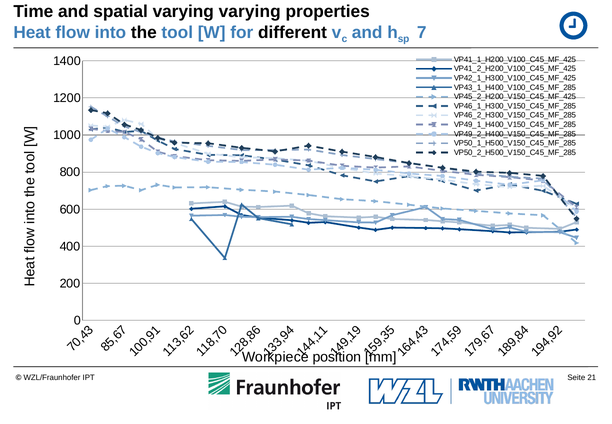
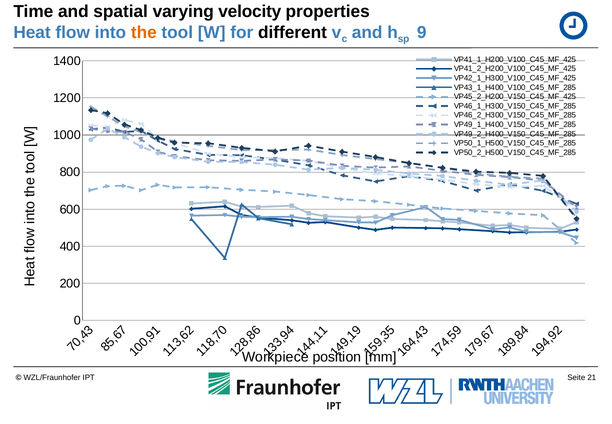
varying varying: varying -> velocity (250, 12)
the colour: black -> orange (144, 32)
7: 7 -> 9 (422, 32)
